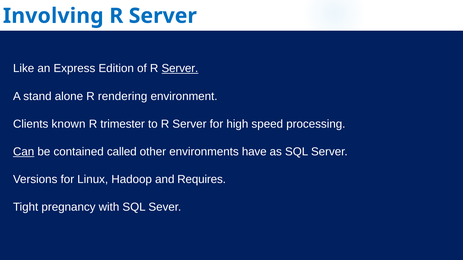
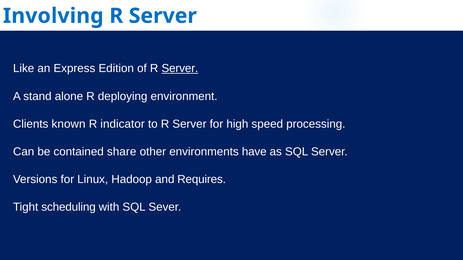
rendering: rendering -> deploying (123, 96)
trimester: trimester -> indicator (123, 124)
Can underline: present -> none (24, 152)
called: called -> share (122, 152)
pregnancy: pregnancy -> scheduling (69, 207)
